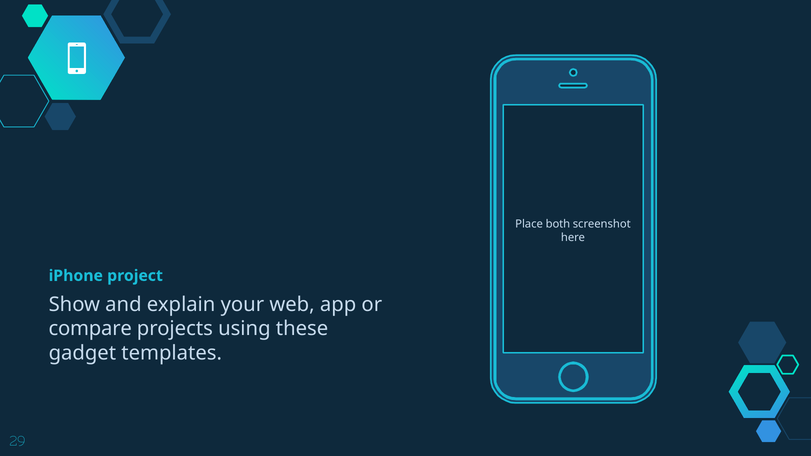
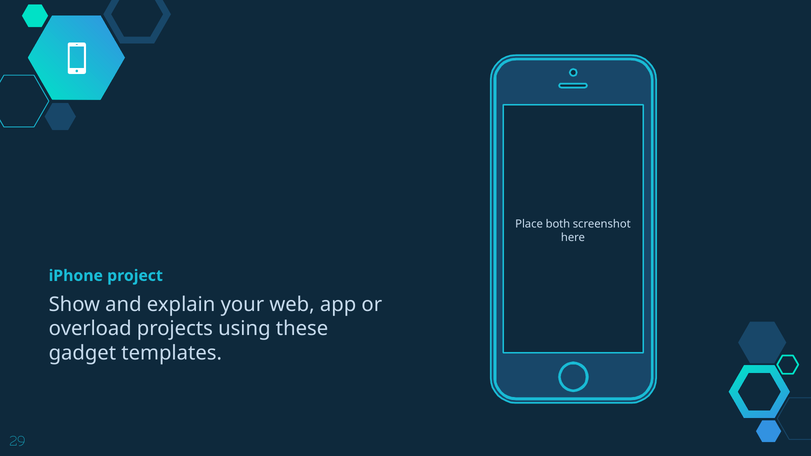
compare: compare -> overload (90, 329)
